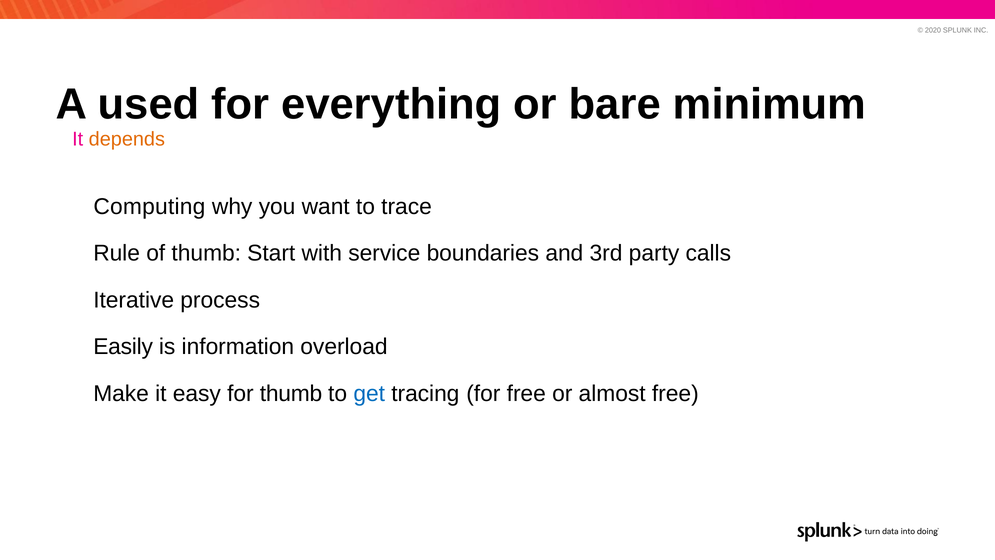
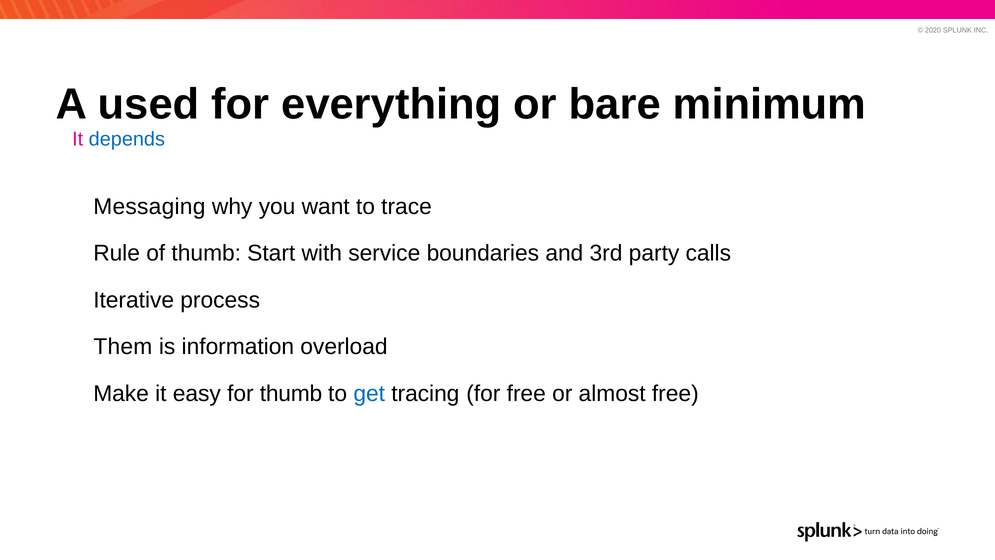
depends colour: orange -> blue (127, 139)
Computing: Computing -> Messaging (149, 207)
Easily: Easily -> Them (123, 347)
